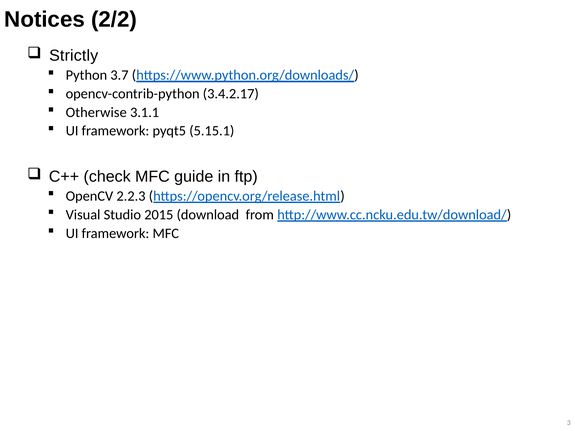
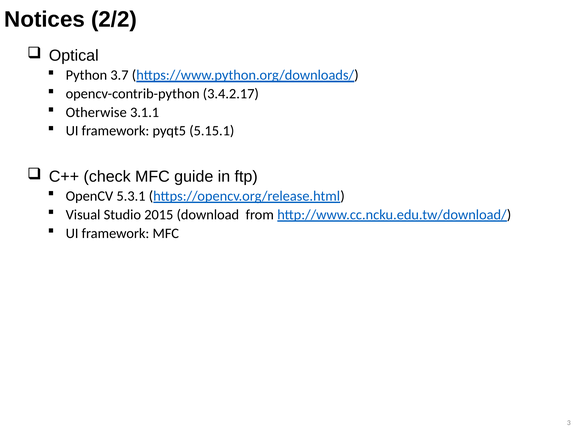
Strictly: Strictly -> Optical (74, 56)
2.2.3: 2.2.3 -> 5.3.1 (131, 196)
